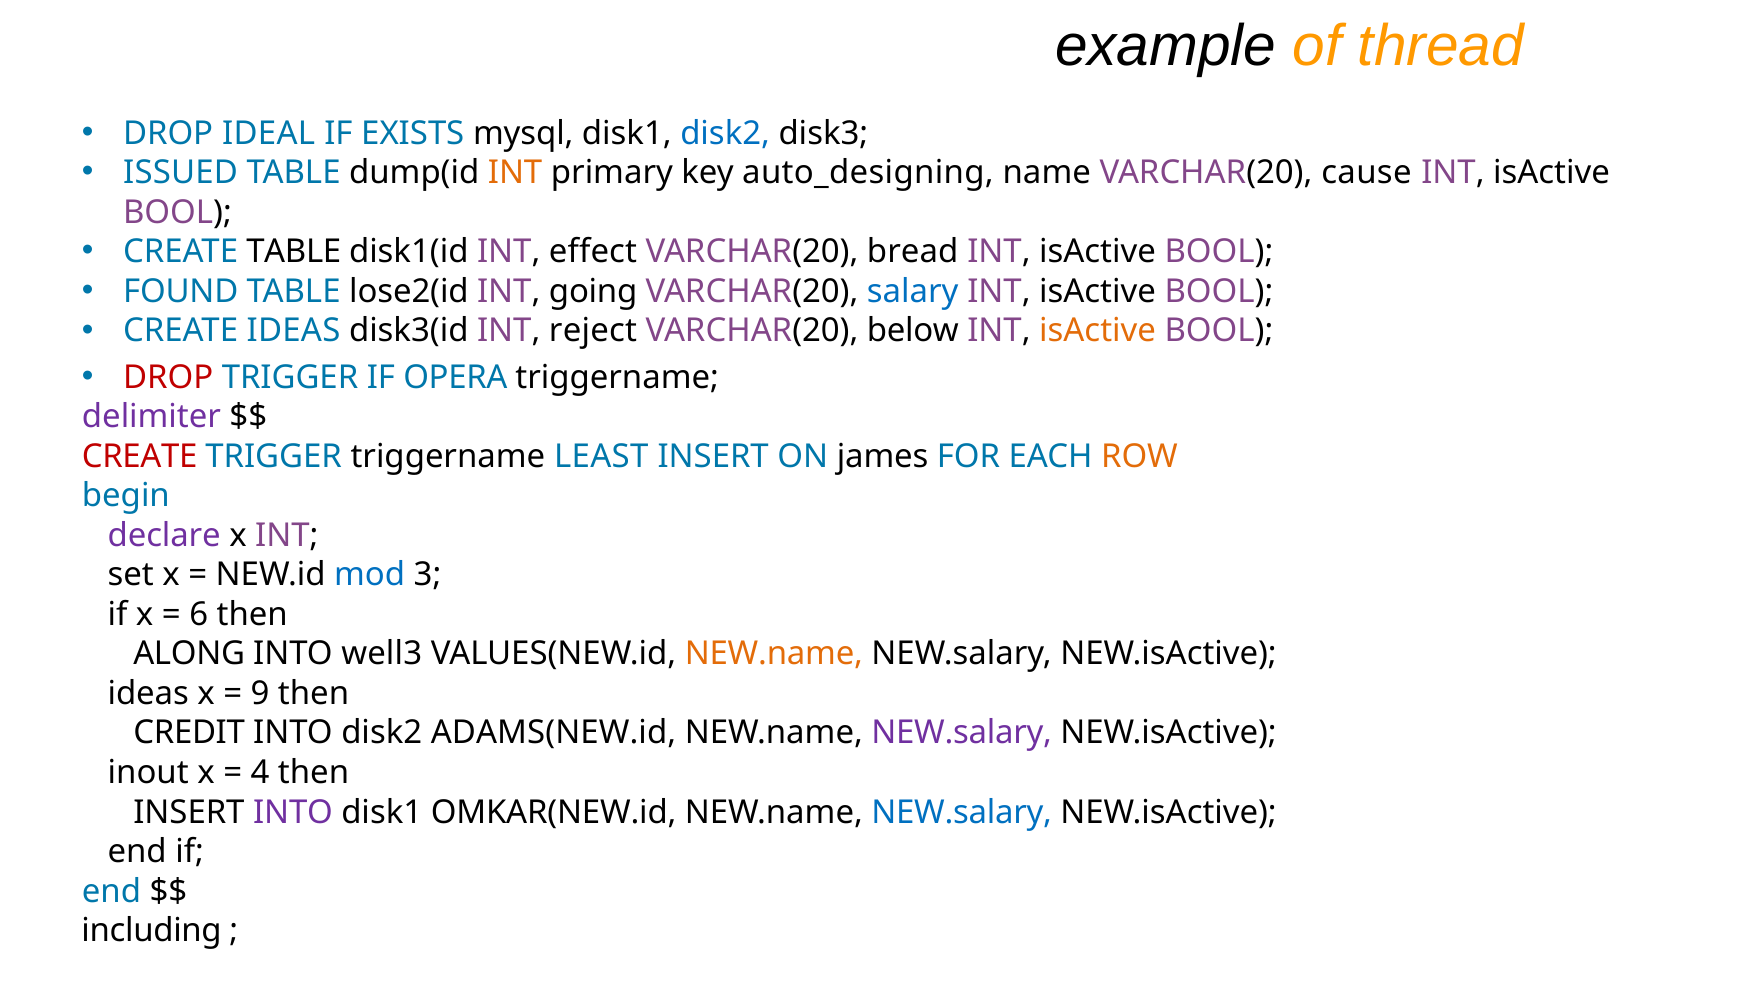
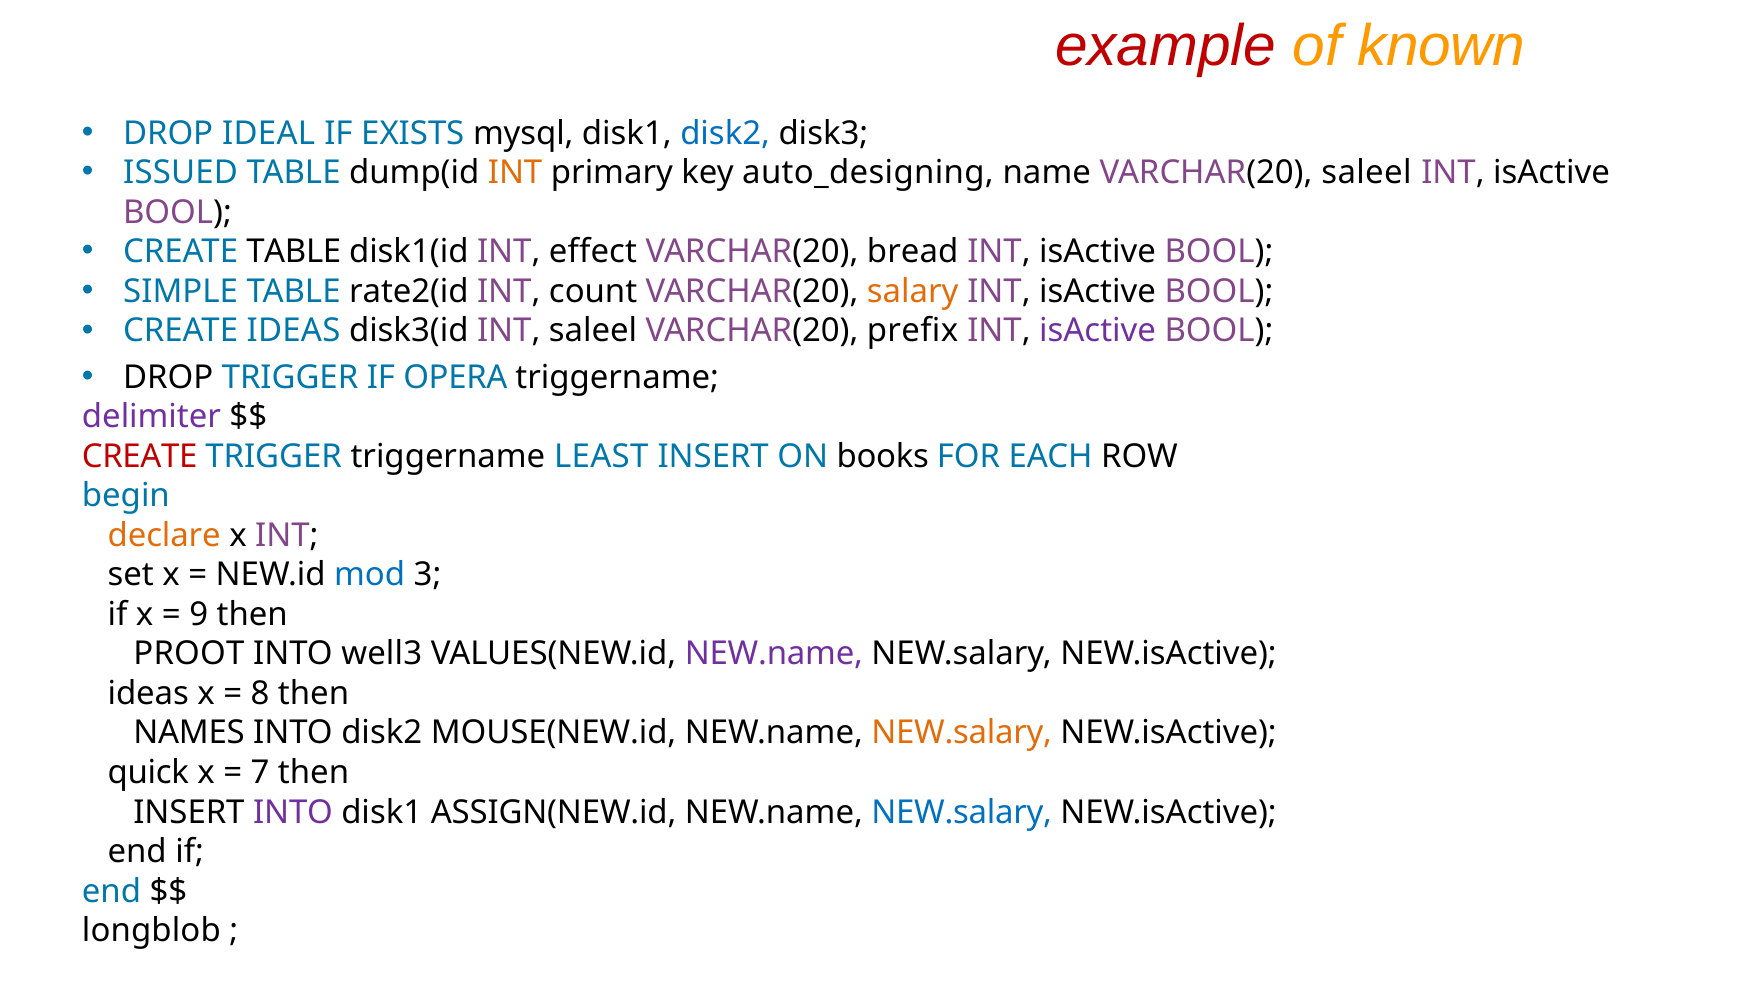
example colour: black -> red (1166, 46)
thread: thread -> known (1441, 46)
VARCHAR(20 cause: cause -> saleel (1366, 173)
FOUND: FOUND -> SIMPLE (181, 291)
lose2(id: lose2(id -> rate2(id (409, 291)
going: going -> count (593, 291)
salary colour: blue -> orange (913, 291)
INT reject: reject -> saleel (593, 331)
below: below -> prefix (913, 331)
isActive colour: orange -> purple (1098, 331)
DROP colour: red -> black (168, 378)
james: james -> books (883, 457)
ROW colour: orange -> black (1139, 457)
declare colour: purple -> orange (164, 536)
6: 6 -> 9 (199, 615)
ALONG: ALONG -> PROOT (189, 654)
NEW.name colour: orange -> purple (774, 654)
9: 9 -> 8 (260, 694)
CREDIT: CREDIT -> NAMES (189, 733)
ADAMS(NEW.id: ADAMS(NEW.id -> MOUSE(NEW.id (554, 733)
NEW.salary colour: purple -> orange (962, 733)
inout: inout -> quick (148, 773)
4: 4 -> 7 (260, 773)
OMKAR(NEW.id: OMKAR(NEW.id -> ASSIGN(NEW.id (554, 812)
including: including -> longblob (151, 931)
